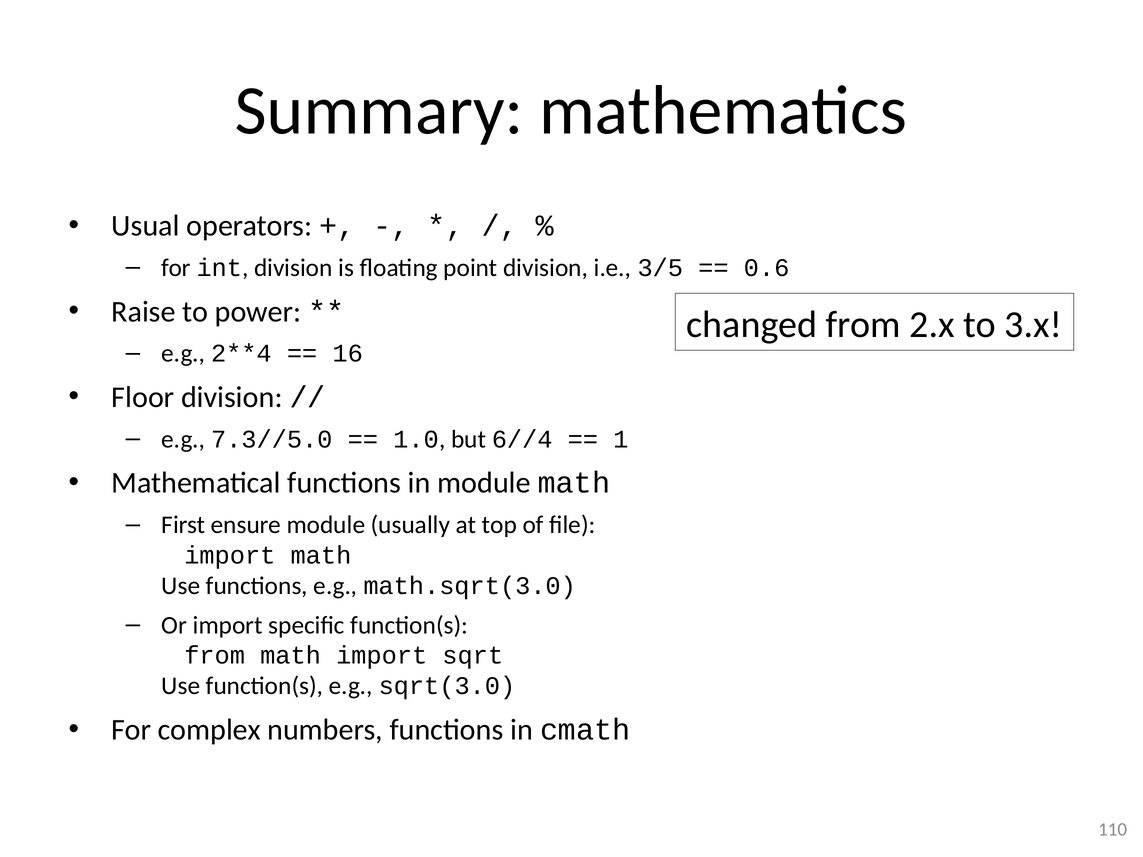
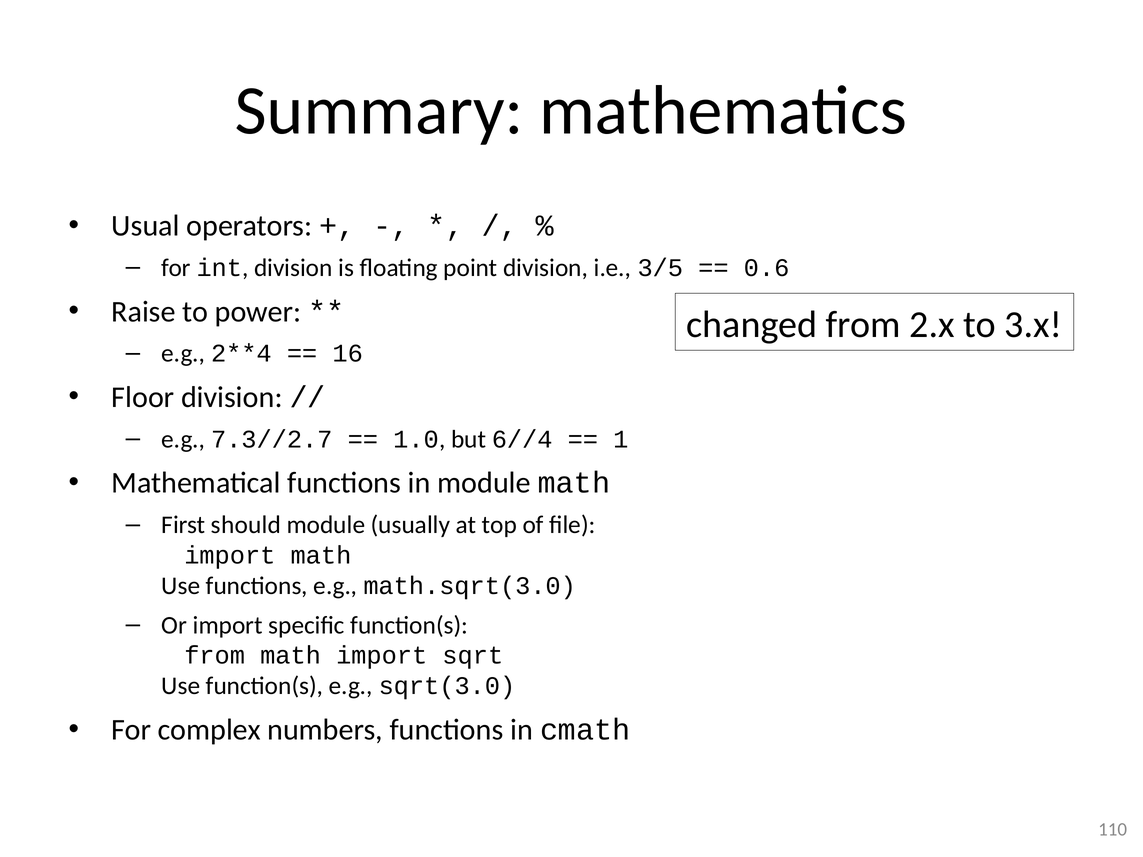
7.3//5.0: 7.3//5.0 -> 7.3//2.7 (272, 439)
ensure: ensure -> should (246, 525)
